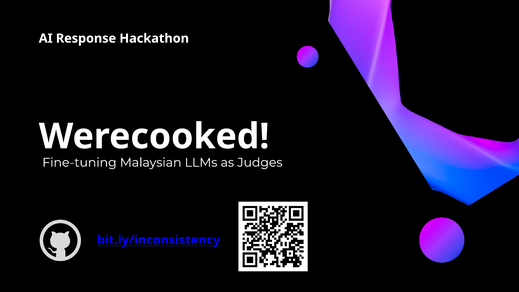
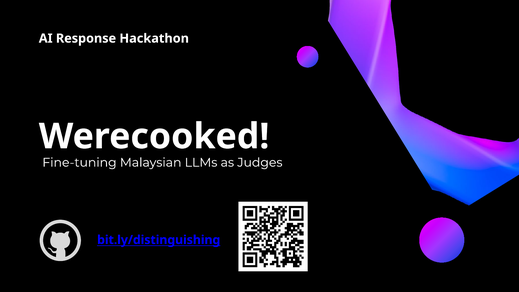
bit.ly/inconsistency: bit.ly/inconsistency -> bit.ly/distinguishing (159, 240)
